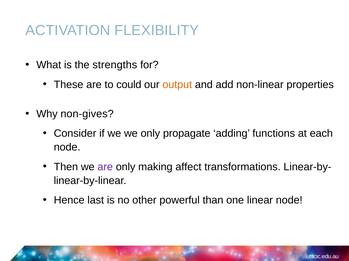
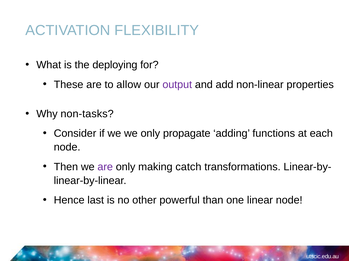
strengths: strengths -> deploying (115, 65)
could: could -> allow (129, 85)
output colour: orange -> purple (177, 85)
non-gives: non-gives -> non-tasks (87, 114)
affect: affect -> catch (188, 167)
